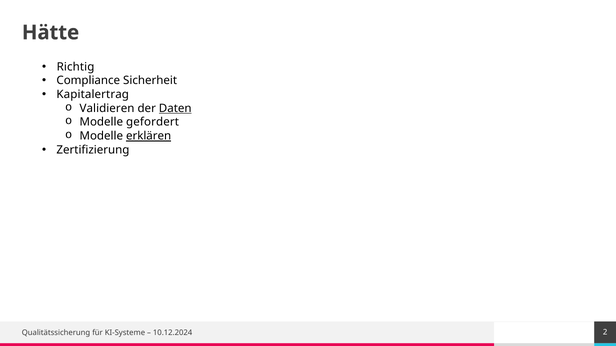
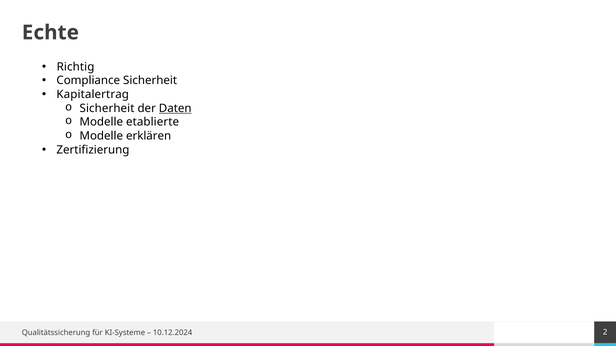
Hätte: Hätte -> Echte (50, 33)
Validieren: Validieren -> Sicherheit (107, 109)
gefordert: gefordert -> etablierte (153, 122)
erklären underline: present -> none (149, 136)
